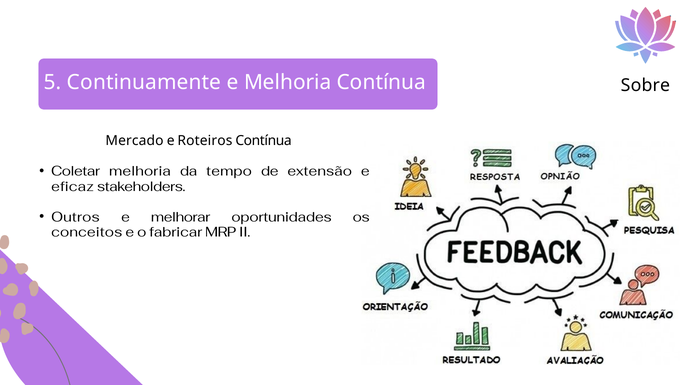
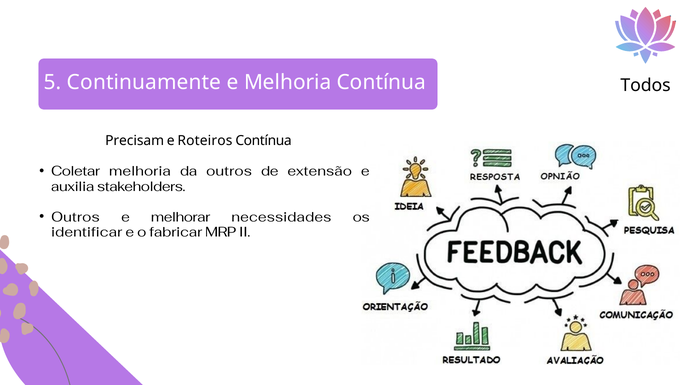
Sobre: Sobre -> Todos (646, 86)
Mercado: Mercado -> Precisam (135, 141)
da tempo: tempo -> outros (229, 171)
eficaz: eficaz -> auxilia (73, 186)
oportunidades: oportunidades -> necessidades (281, 217)
conceitos: conceitos -> identificar (87, 232)
